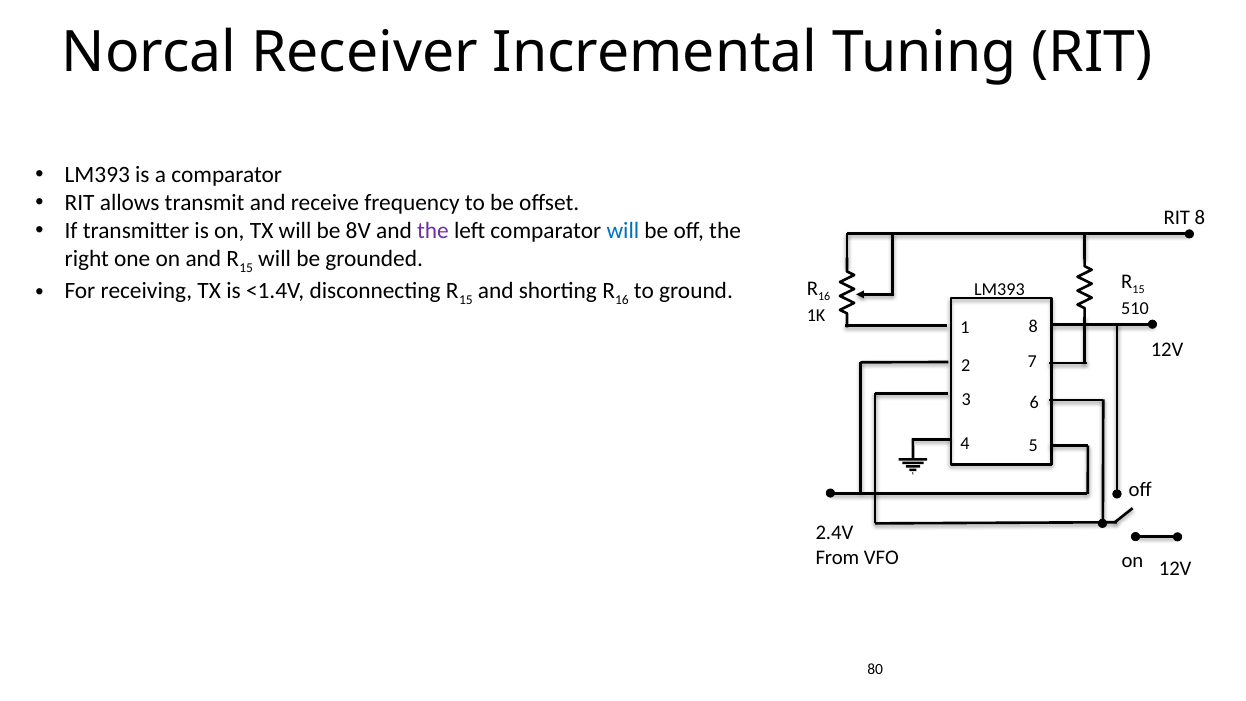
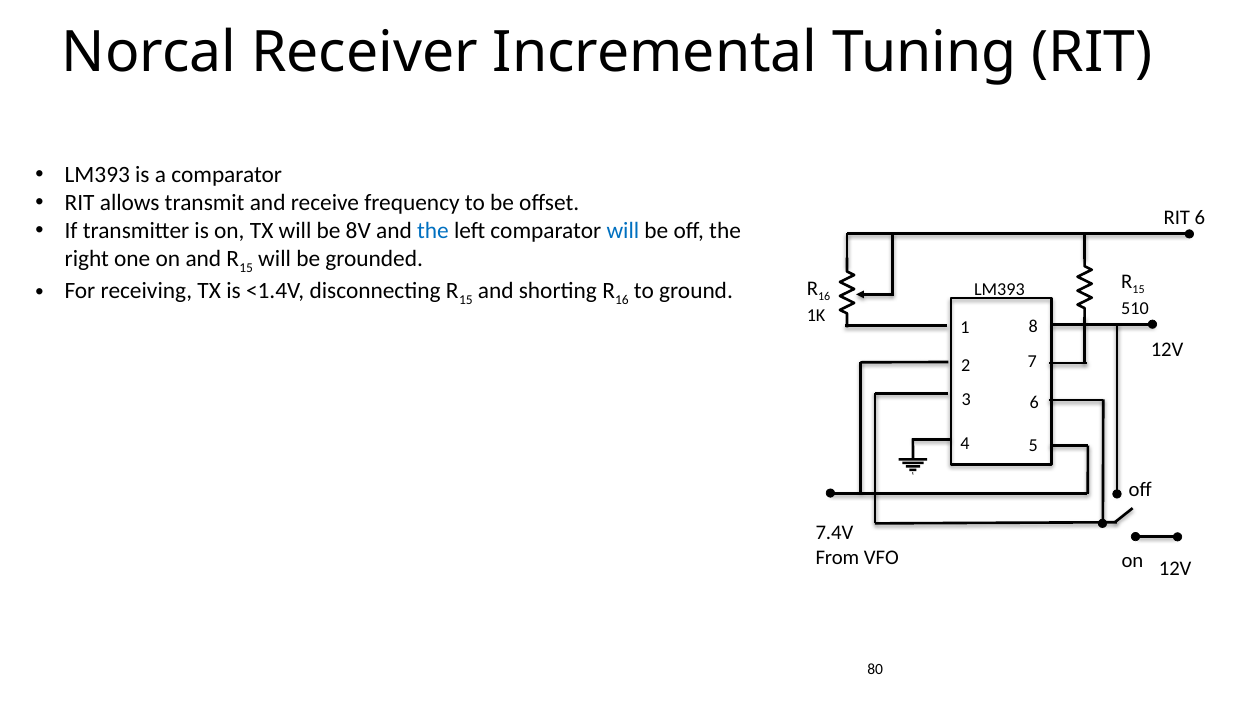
RIT 8: 8 -> 6 (1200, 217)
the colour: purple -> blue (433, 231)
2.4V: 2.4V -> 7.4V (834, 532)
